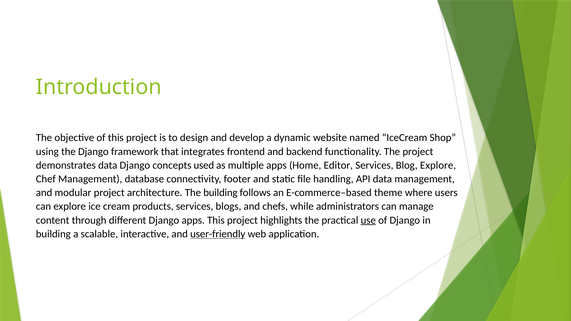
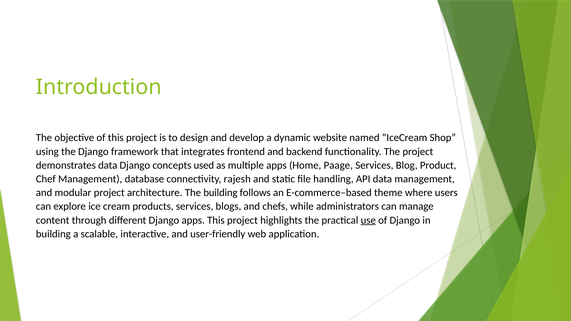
Editor: Editor -> Paage (338, 165)
Blog Explore: Explore -> Product (438, 165)
footer: footer -> rajesh (237, 179)
user-friendly underline: present -> none (218, 234)
